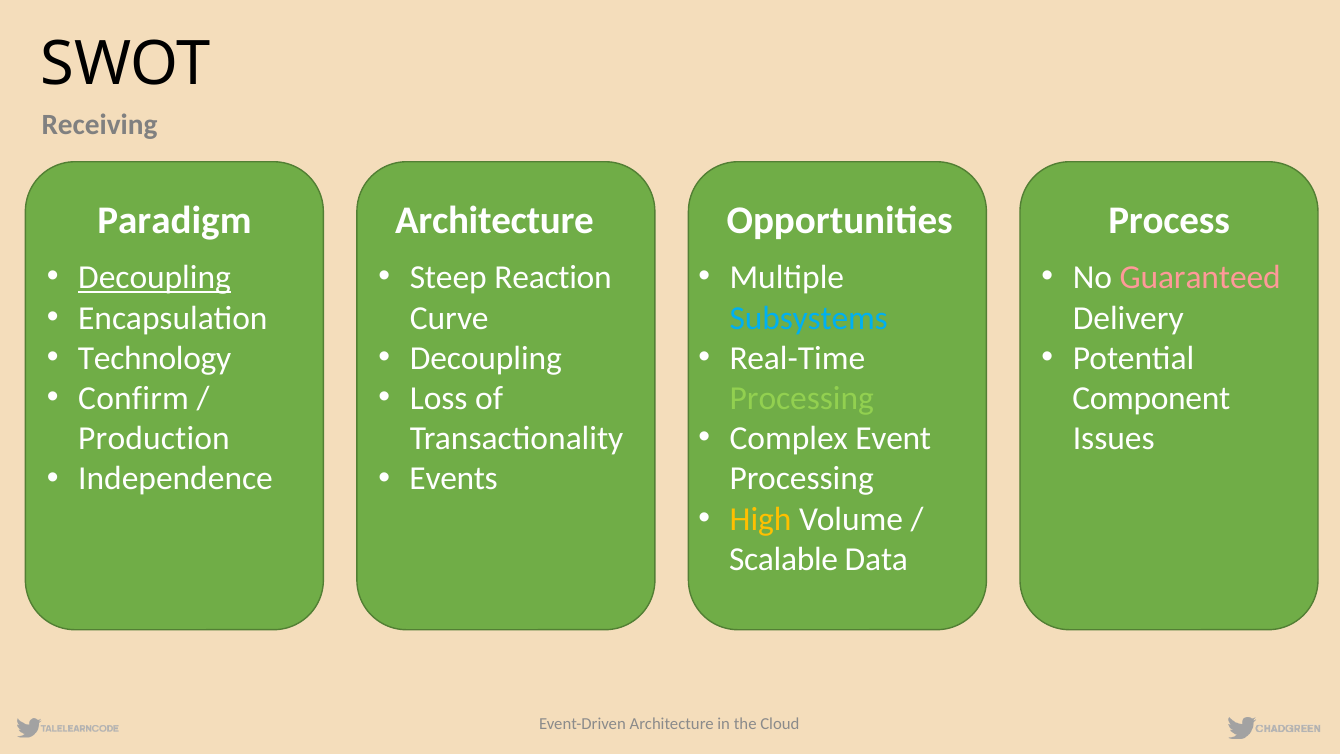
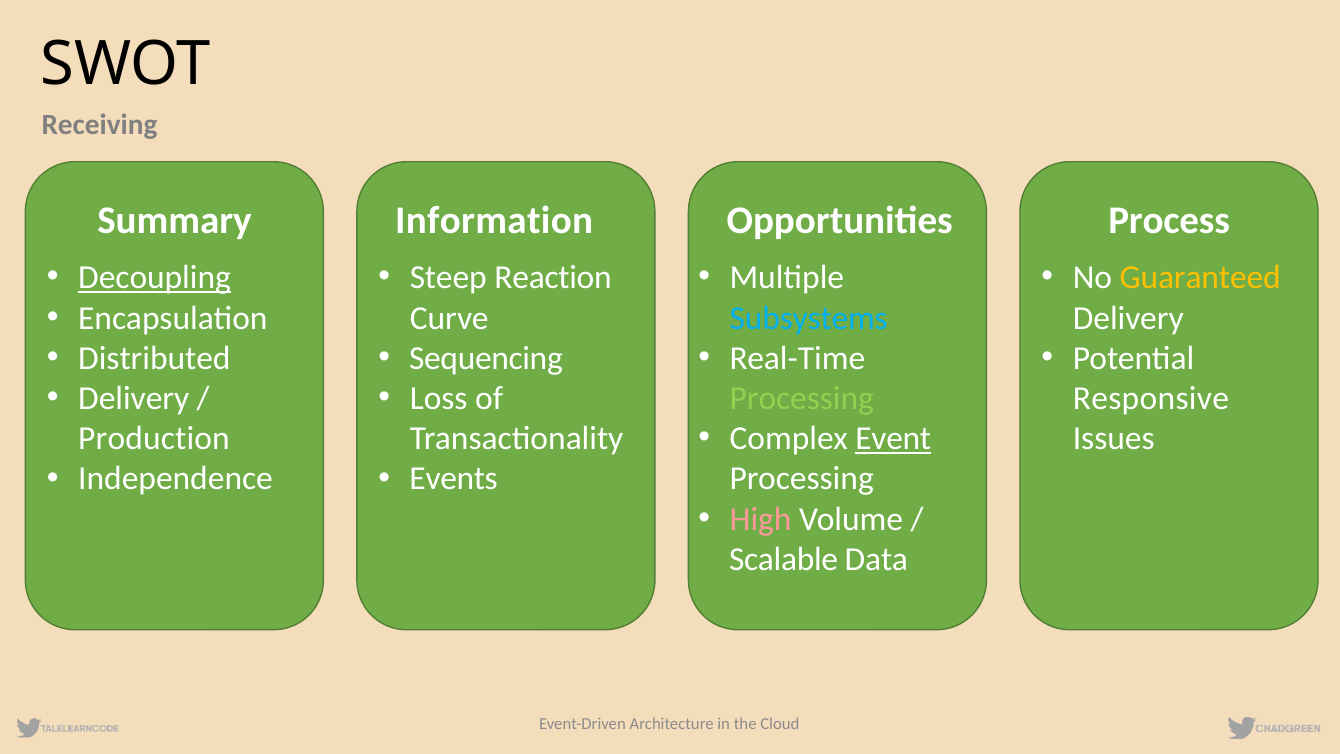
Paradigm: Paradigm -> Summary (174, 221)
Architecture: Architecture -> Information (494, 221)
Guaranteed colour: pink -> yellow (1200, 278)
Technology: Technology -> Distributed (154, 358)
Decoupling: Decoupling -> Sequencing (486, 358)
Confirm: Confirm -> Delivery (134, 398)
Component: Component -> Responsive (1151, 398)
Event underline: none -> present (893, 438)
High colour: yellow -> pink (761, 519)
